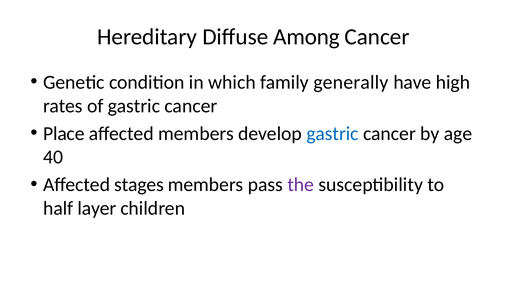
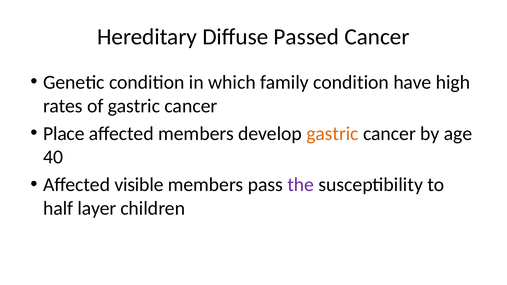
Among: Among -> Passed (306, 37)
family generally: generally -> condition (351, 82)
gastric colour: blue -> orange (333, 134)
stages: stages -> visible (139, 185)
